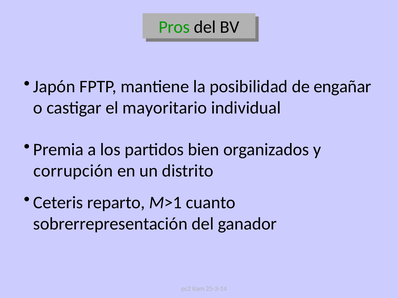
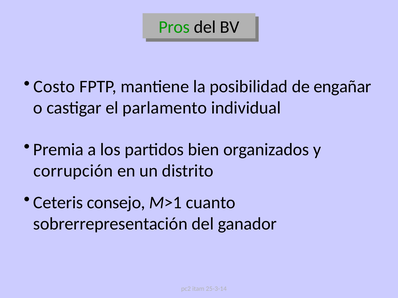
Japón: Japón -> Costo (54, 87)
mayoritario: mayoritario -> parlamento (165, 108)
reparto: reparto -> consejo (116, 203)
